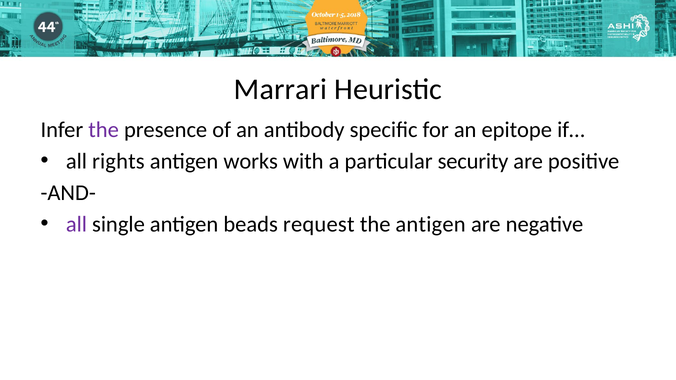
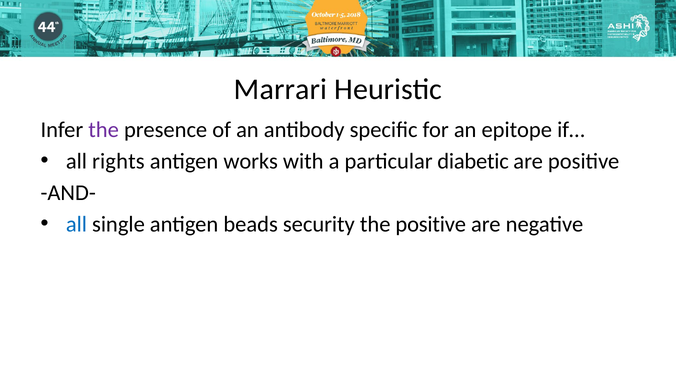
security: security -> diabetic (473, 161)
all colour: purple -> blue (76, 224)
request: request -> security (319, 224)
the antigen: antigen -> positive (431, 224)
